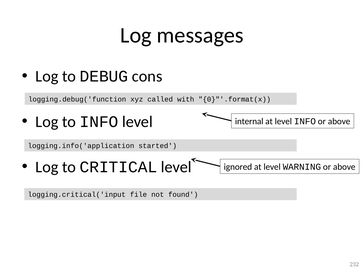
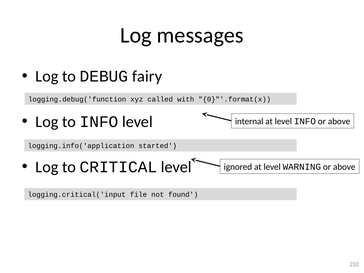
cons: cons -> fairy (147, 76)
